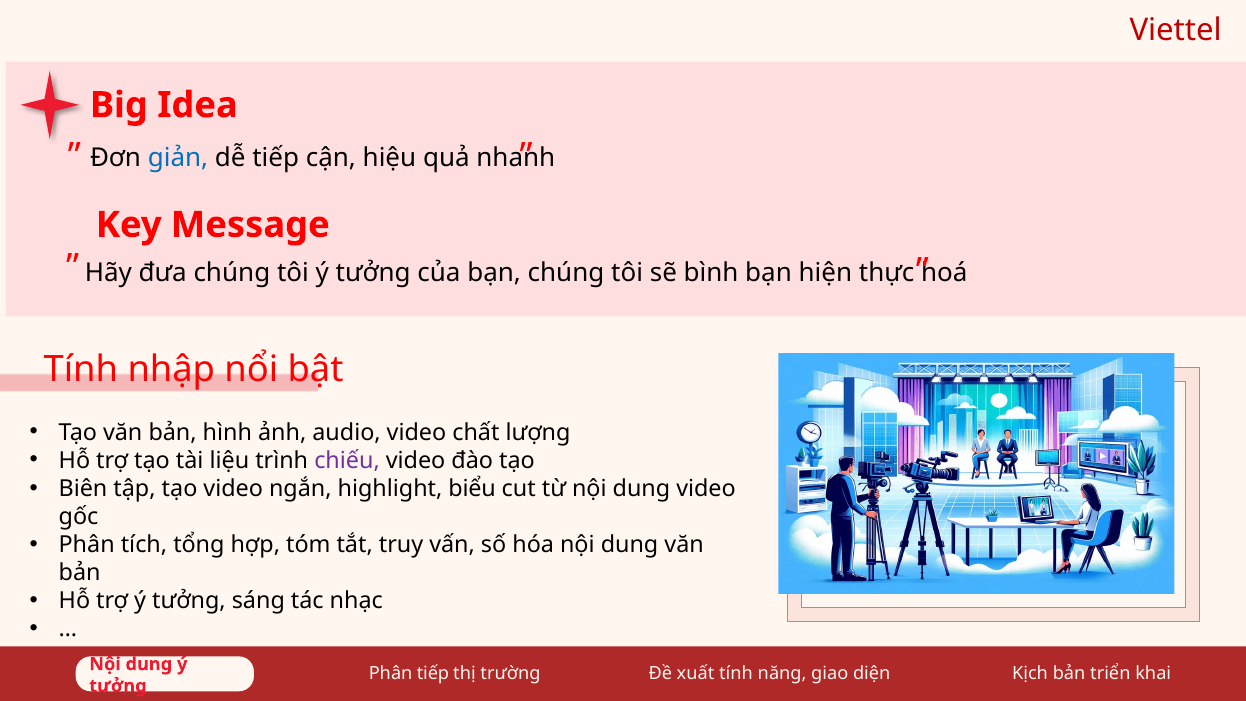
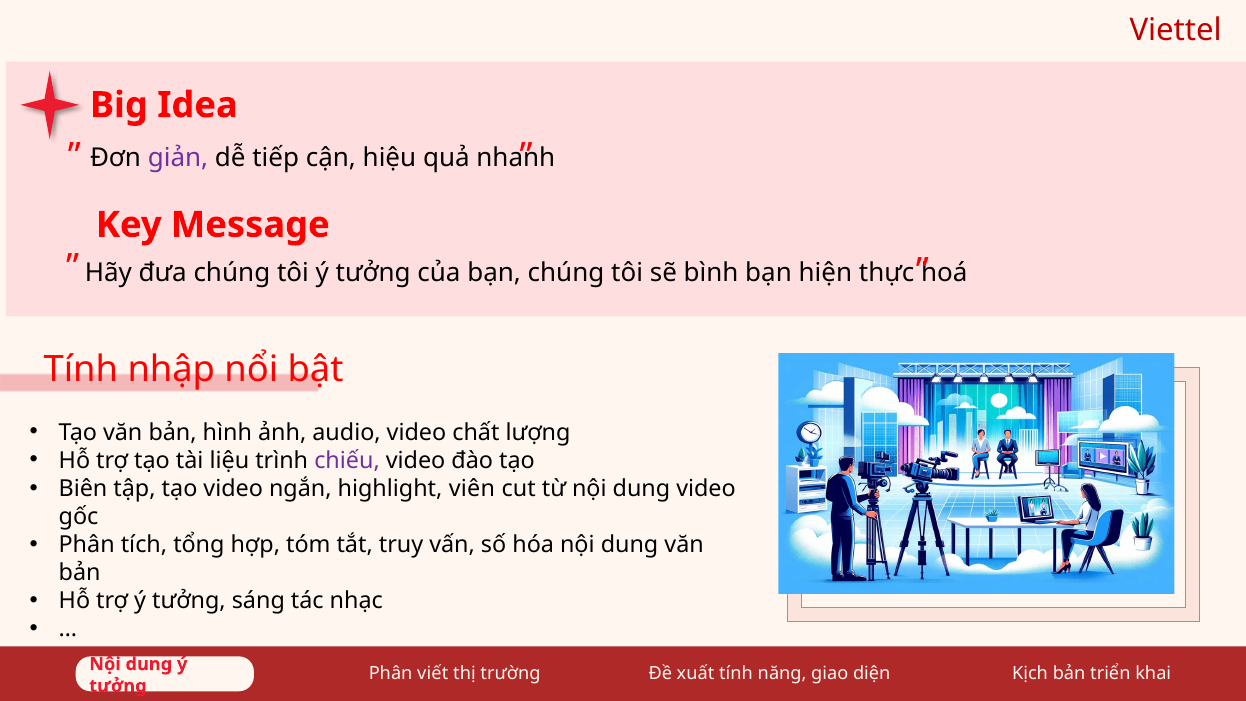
giản colour: blue -> purple (178, 158)
biểu: biểu -> viên (472, 488)
Phân tiếp: tiếp -> viết (433, 674)
